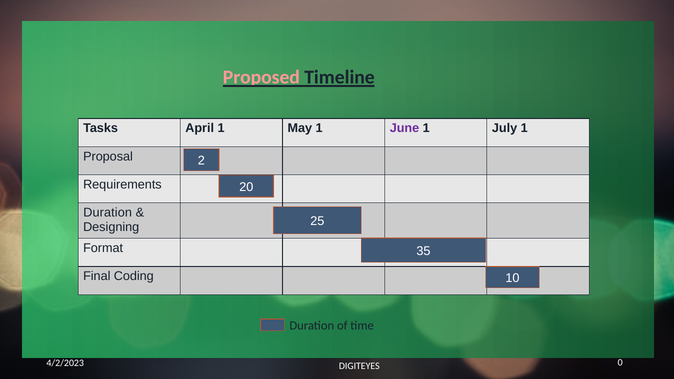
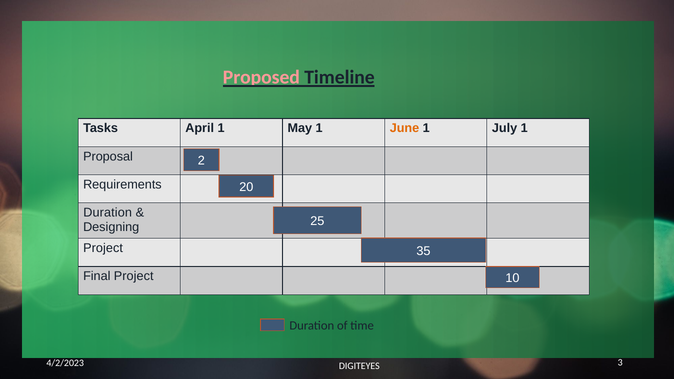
June colour: purple -> orange (404, 128)
Format: Format -> Project (103, 248)
Final Coding: Coding -> Project (134, 276)
0: 0 -> 3 (620, 363)
